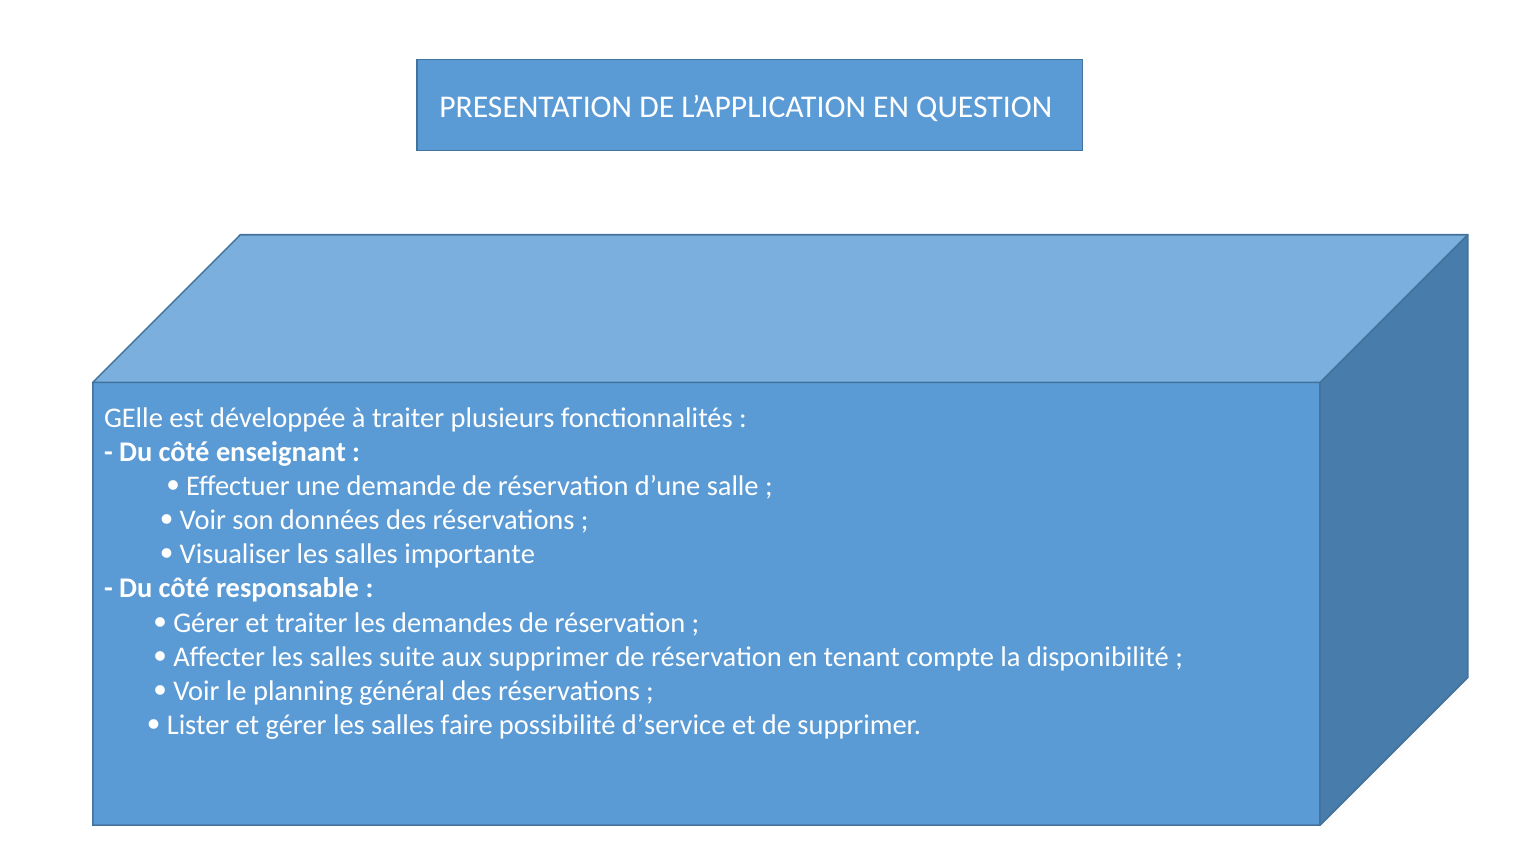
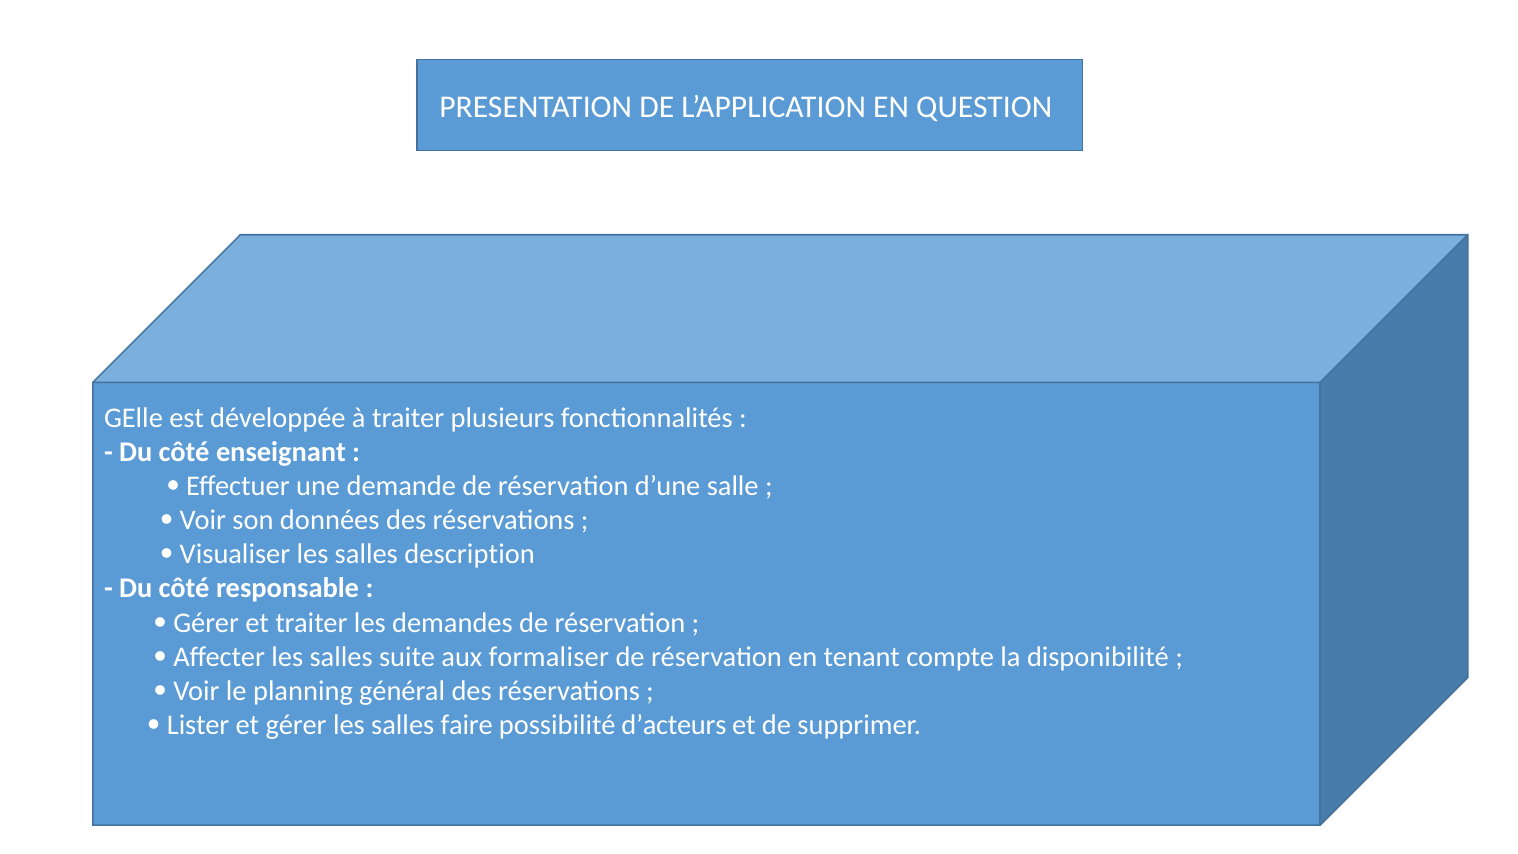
importante: importante -> description (470, 554)
aux supprimer: supprimer -> formaliser (549, 657)
d’service: d’service -> d’acteurs (674, 725)
